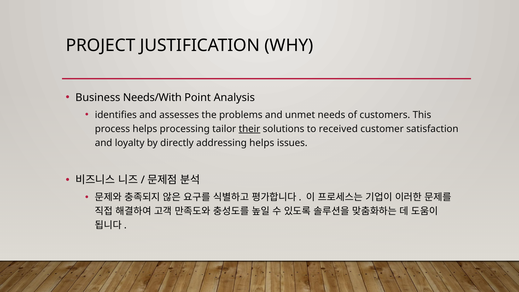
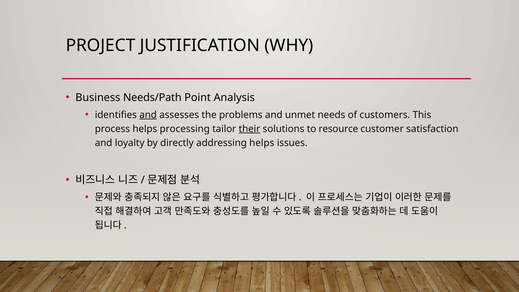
Needs/With: Needs/With -> Needs/Path (152, 98)
and underline: none -> present (148, 115)
received: received -> resource (338, 129)
